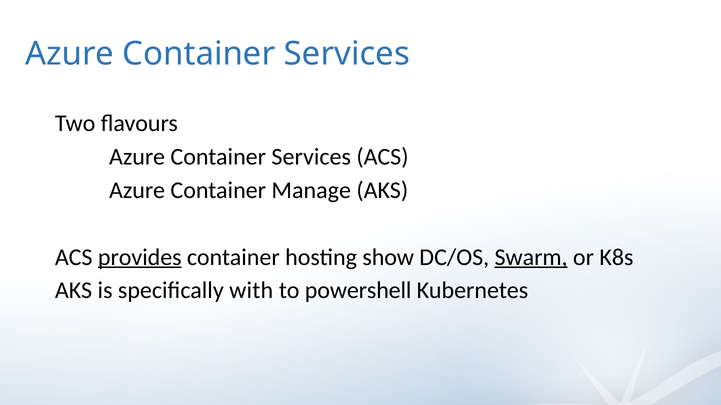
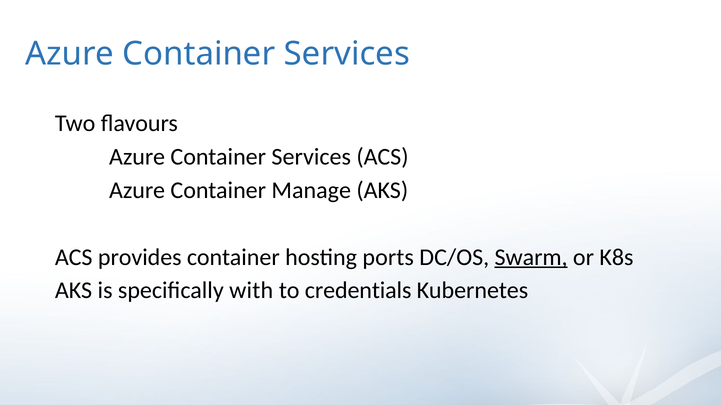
provides underline: present -> none (140, 257)
show: show -> ports (388, 257)
powershell: powershell -> credentials (358, 291)
